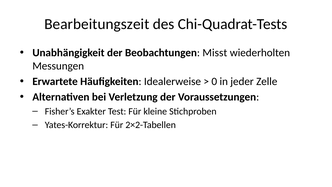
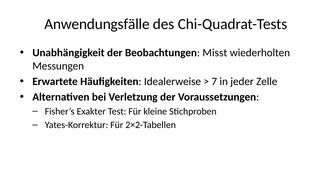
Bearbeitungszeit: Bearbeitungszeit -> Anwendungsfälle (97, 24)
0: 0 -> 7 (214, 81)
